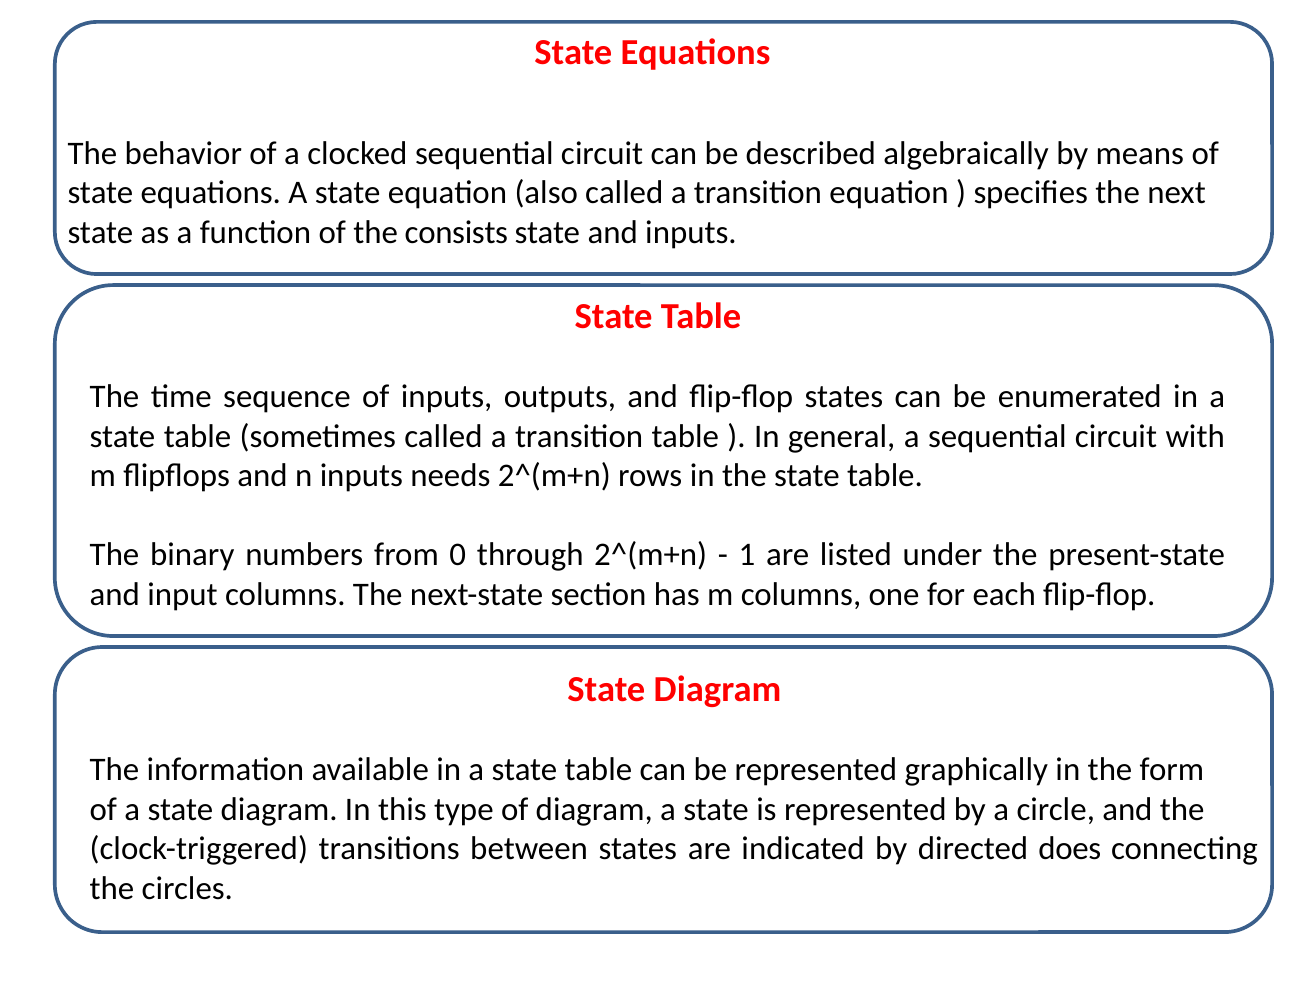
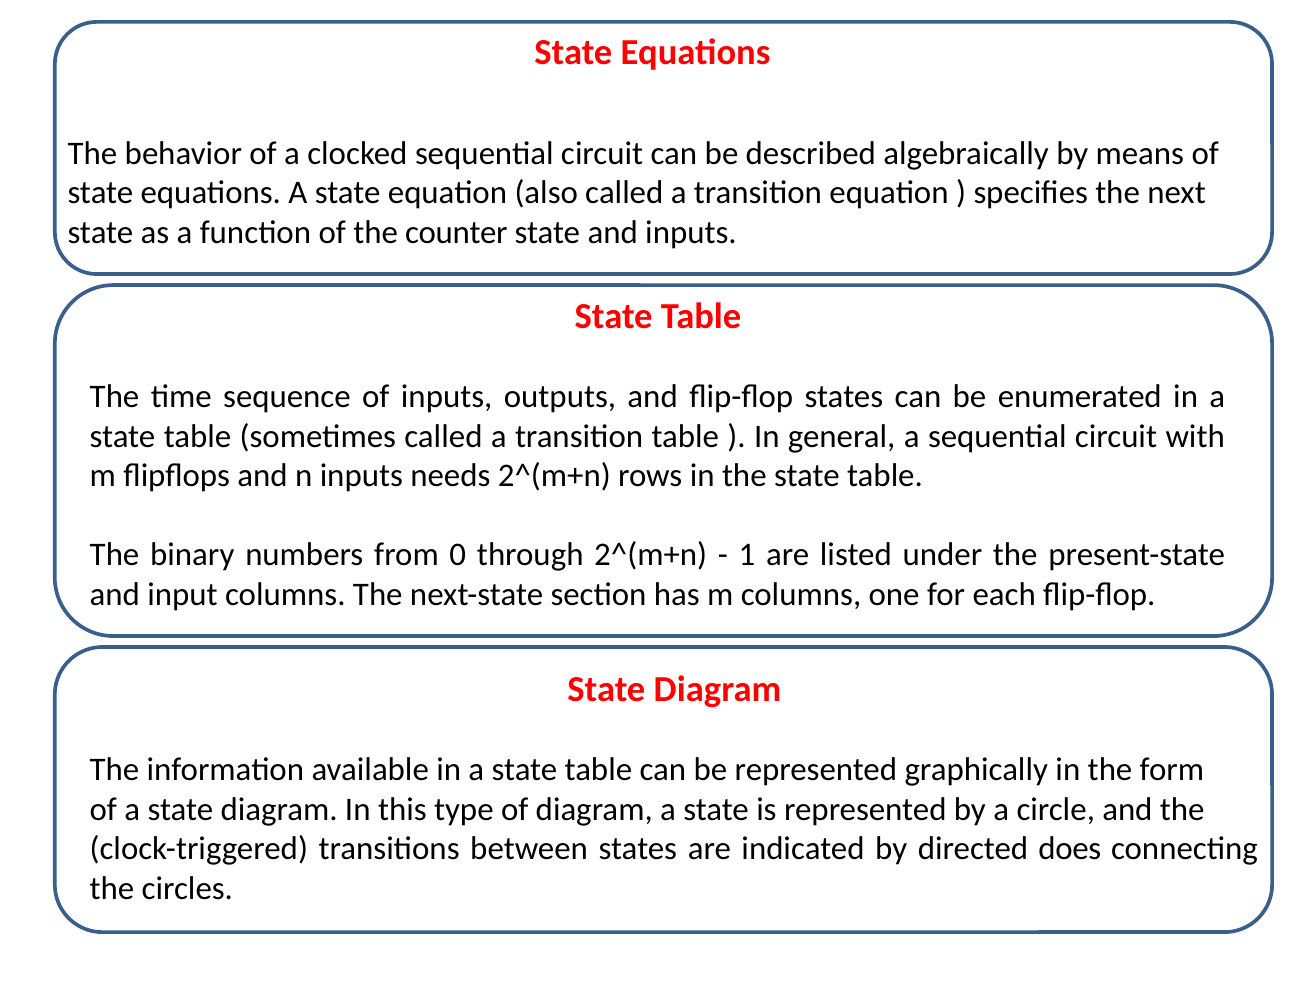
consists: consists -> counter (456, 232)
